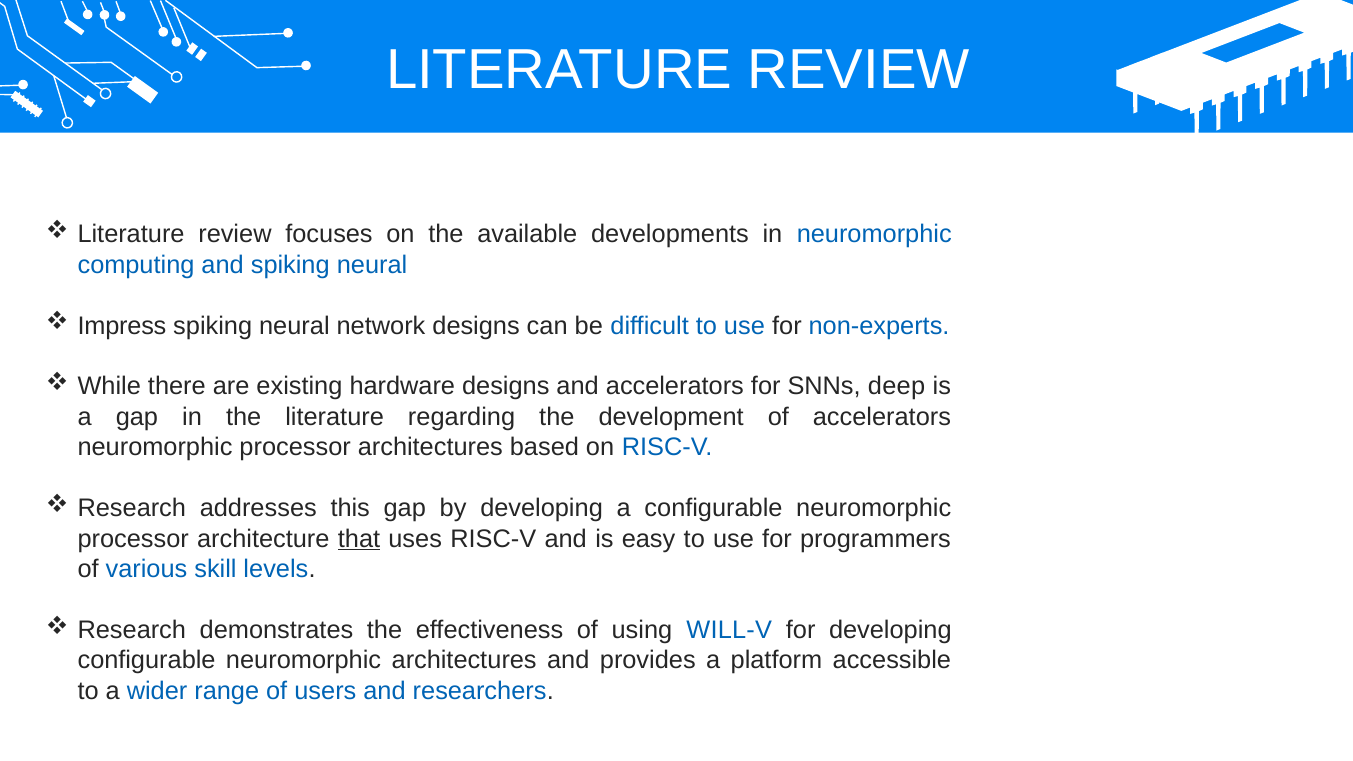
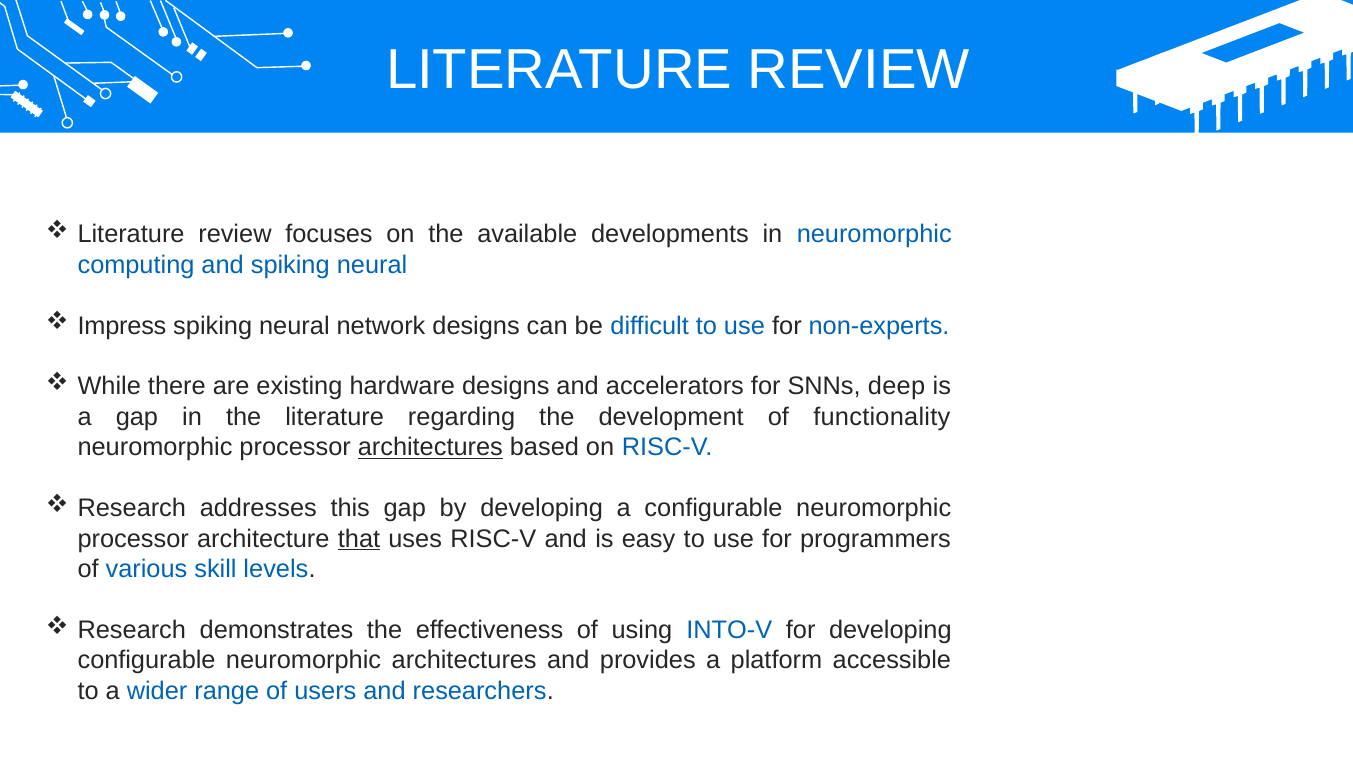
of accelerators: accelerators -> functionality (882, 417)
architectures underline: none -> present (430, 447)
WILL-V: WILL-V -> INTO-V (729, 630)
